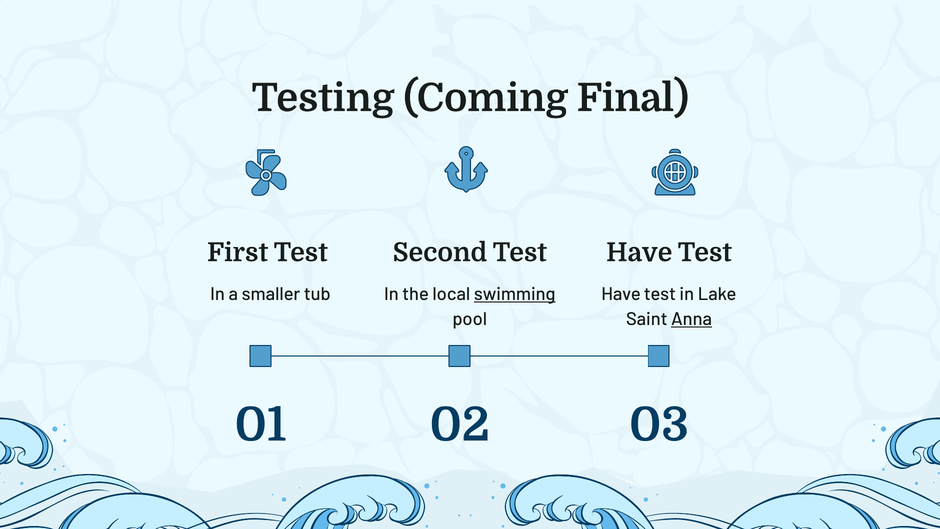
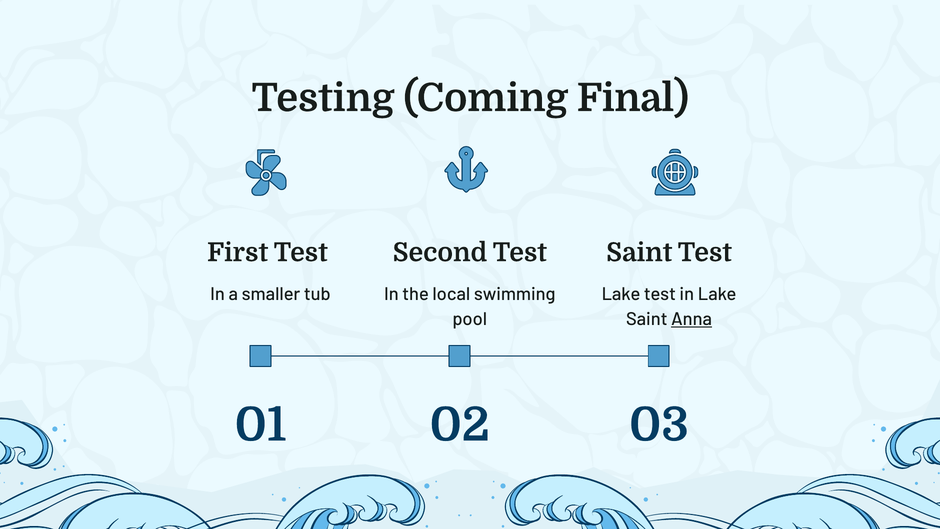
Have: Have -> Saint (639, 252)
swimming underline: present -> none (515, 294)
Have: Have -> Lake (621, 294)
